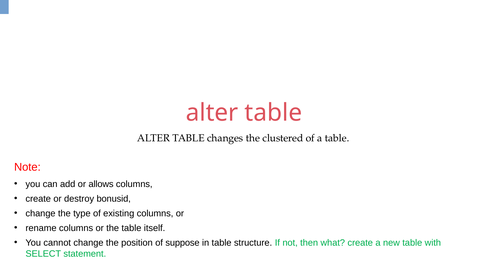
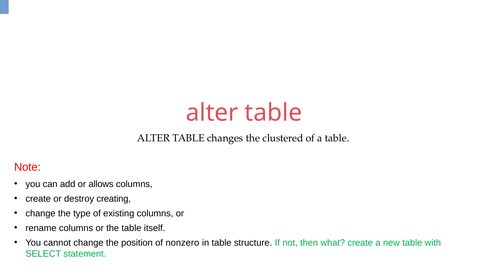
bonusid: bonusid -> creating (114, 198)
suppose: suppose -> nonzero (182, 242)
